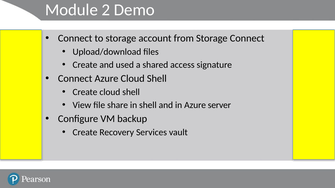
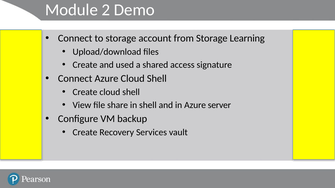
Storage Connect: Connect -> Learning (247, 38)
